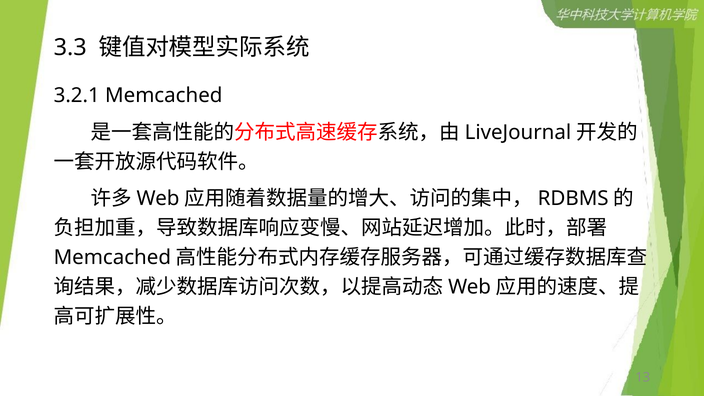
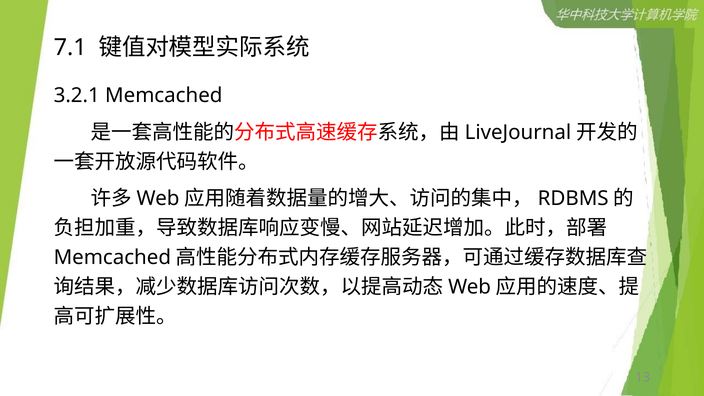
3.3: 3.3 -> 7.1 (70, 47)
